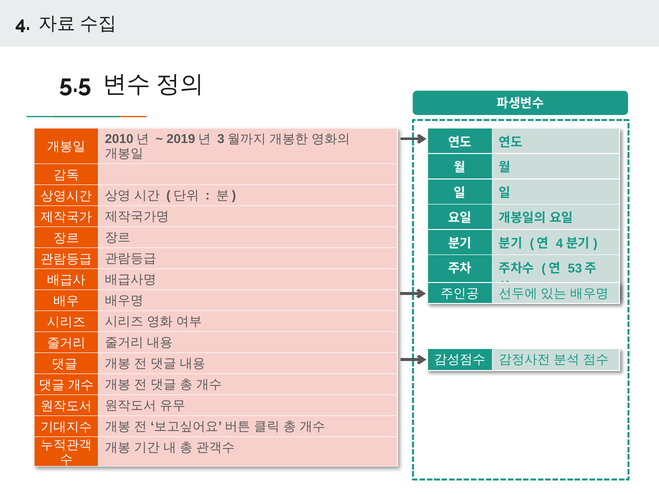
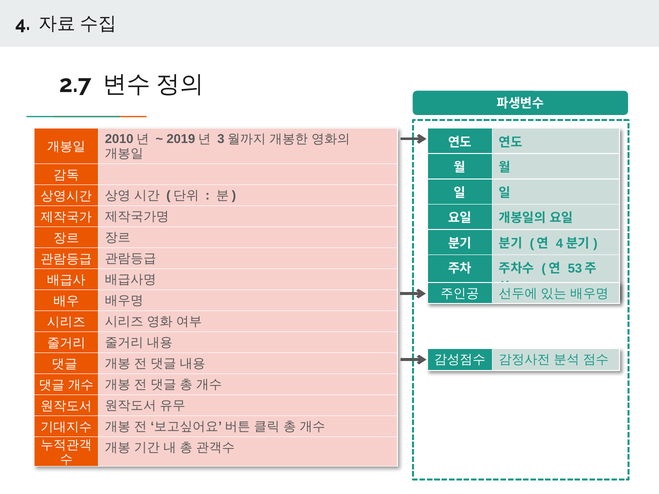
5.5: 5.5 -> 2.7 (75, 84)
